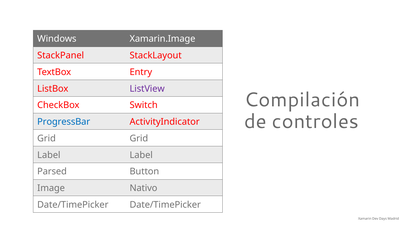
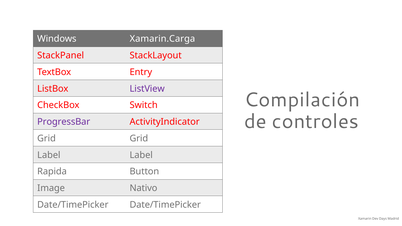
Xamarin.Image: Xamarin.Image -> Xamarin.Carga (162, 39)
ProgressBar colour: blue -> purple (64, 122)
Parsed: Parsed -> Rapida (52, 172)
